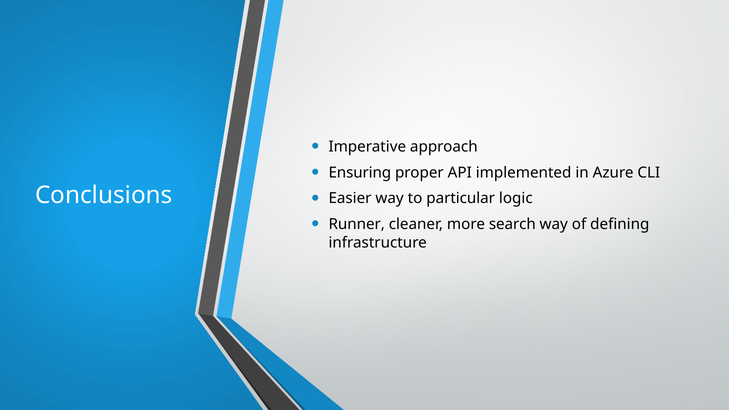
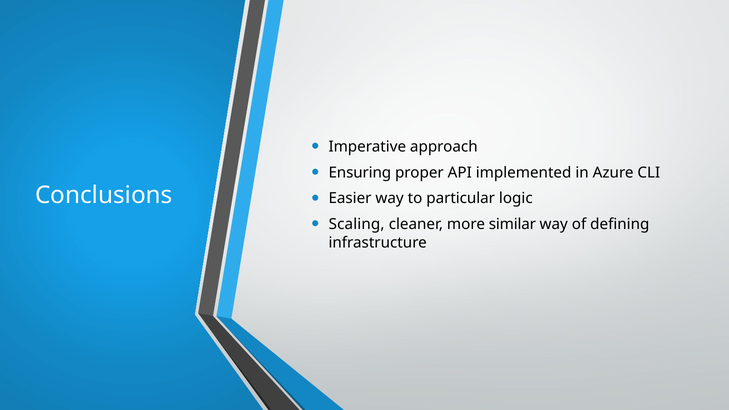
Runner: Runner -> Scaling (357, 224)
search: search -> similar (512, 224)
